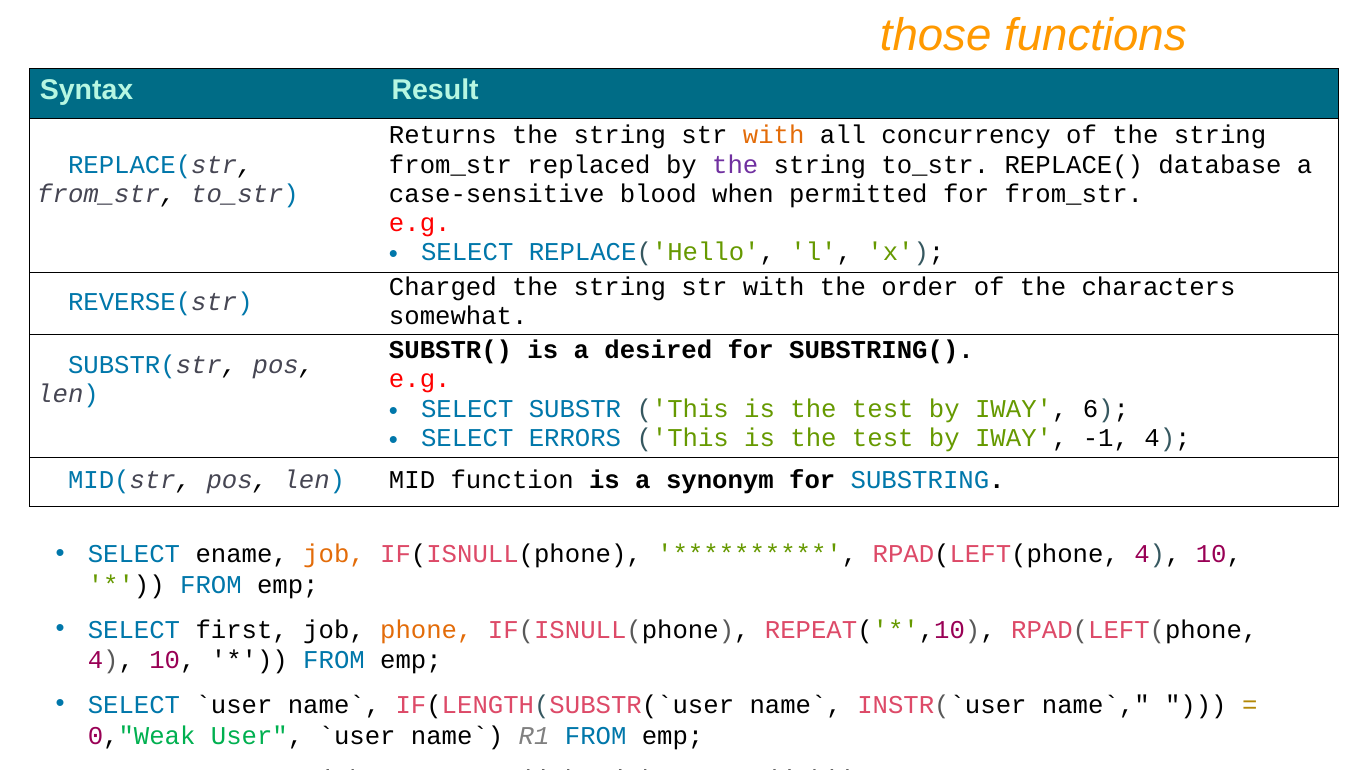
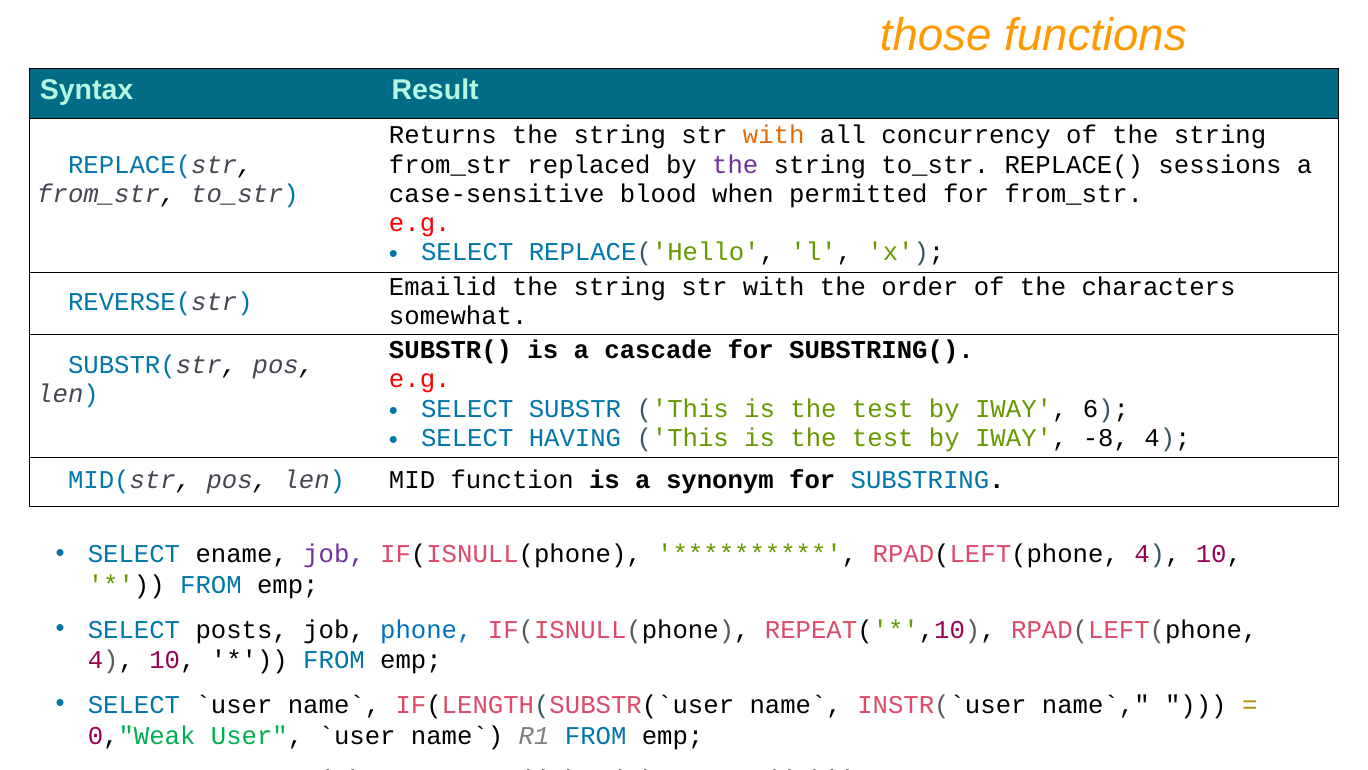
database: database -> sessions (1220, 165)
Charged: Charged -> Emailid (443, 287)
desired: desired -> cascade (658, 350)
ERRORS: ERRORS -> HAVING (575, 437)
-1: -1 -> -8 (1106, 437)
job colour: orange -> purple (334, 554)
first: first -> posts (242, 629)
phone colour: orange -> blue (426, 629)
